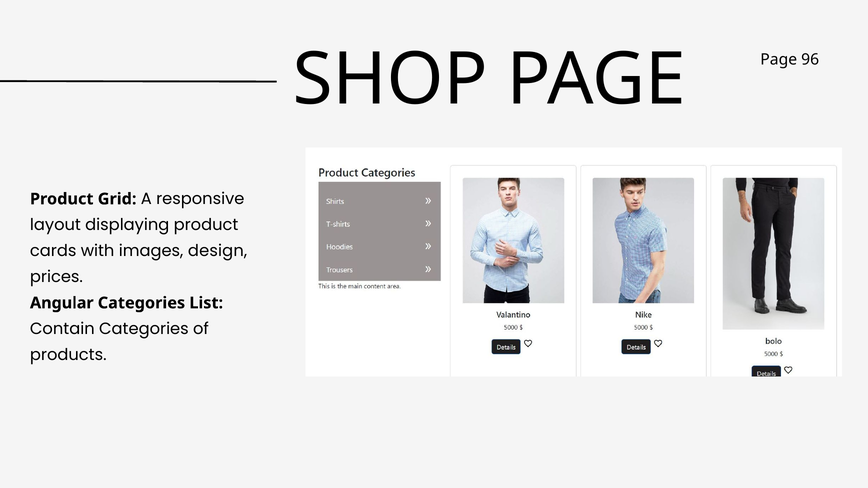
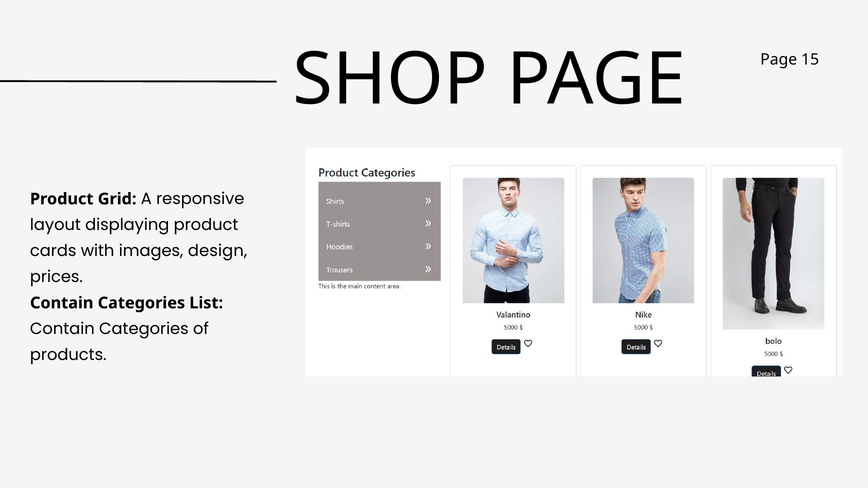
96: 96 -> 15 (810, 60)
Angular: Angular -> Contain (62, 303)
